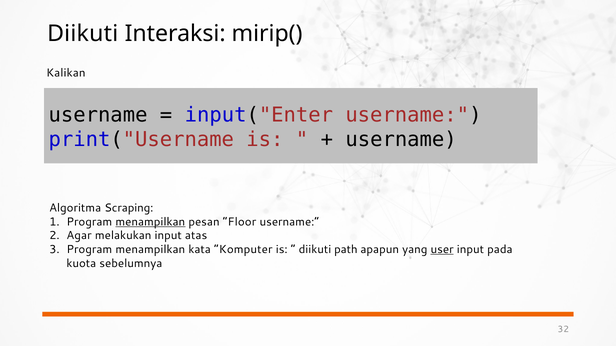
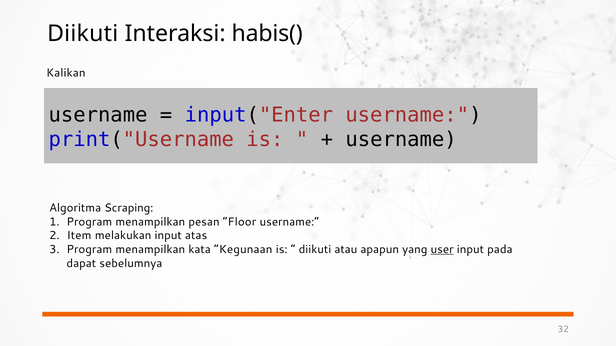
mirip(: mirip( -> habis( (267, 34)
menampilkan underline: present -> none (150, 222)
Agar: Agar -> Item (79, 236)
Komputer: Komputer -> Kegunaan (243, 250)
path: path -> atau (346, 250)
kuota: kuota -> dapat (81, 264)
